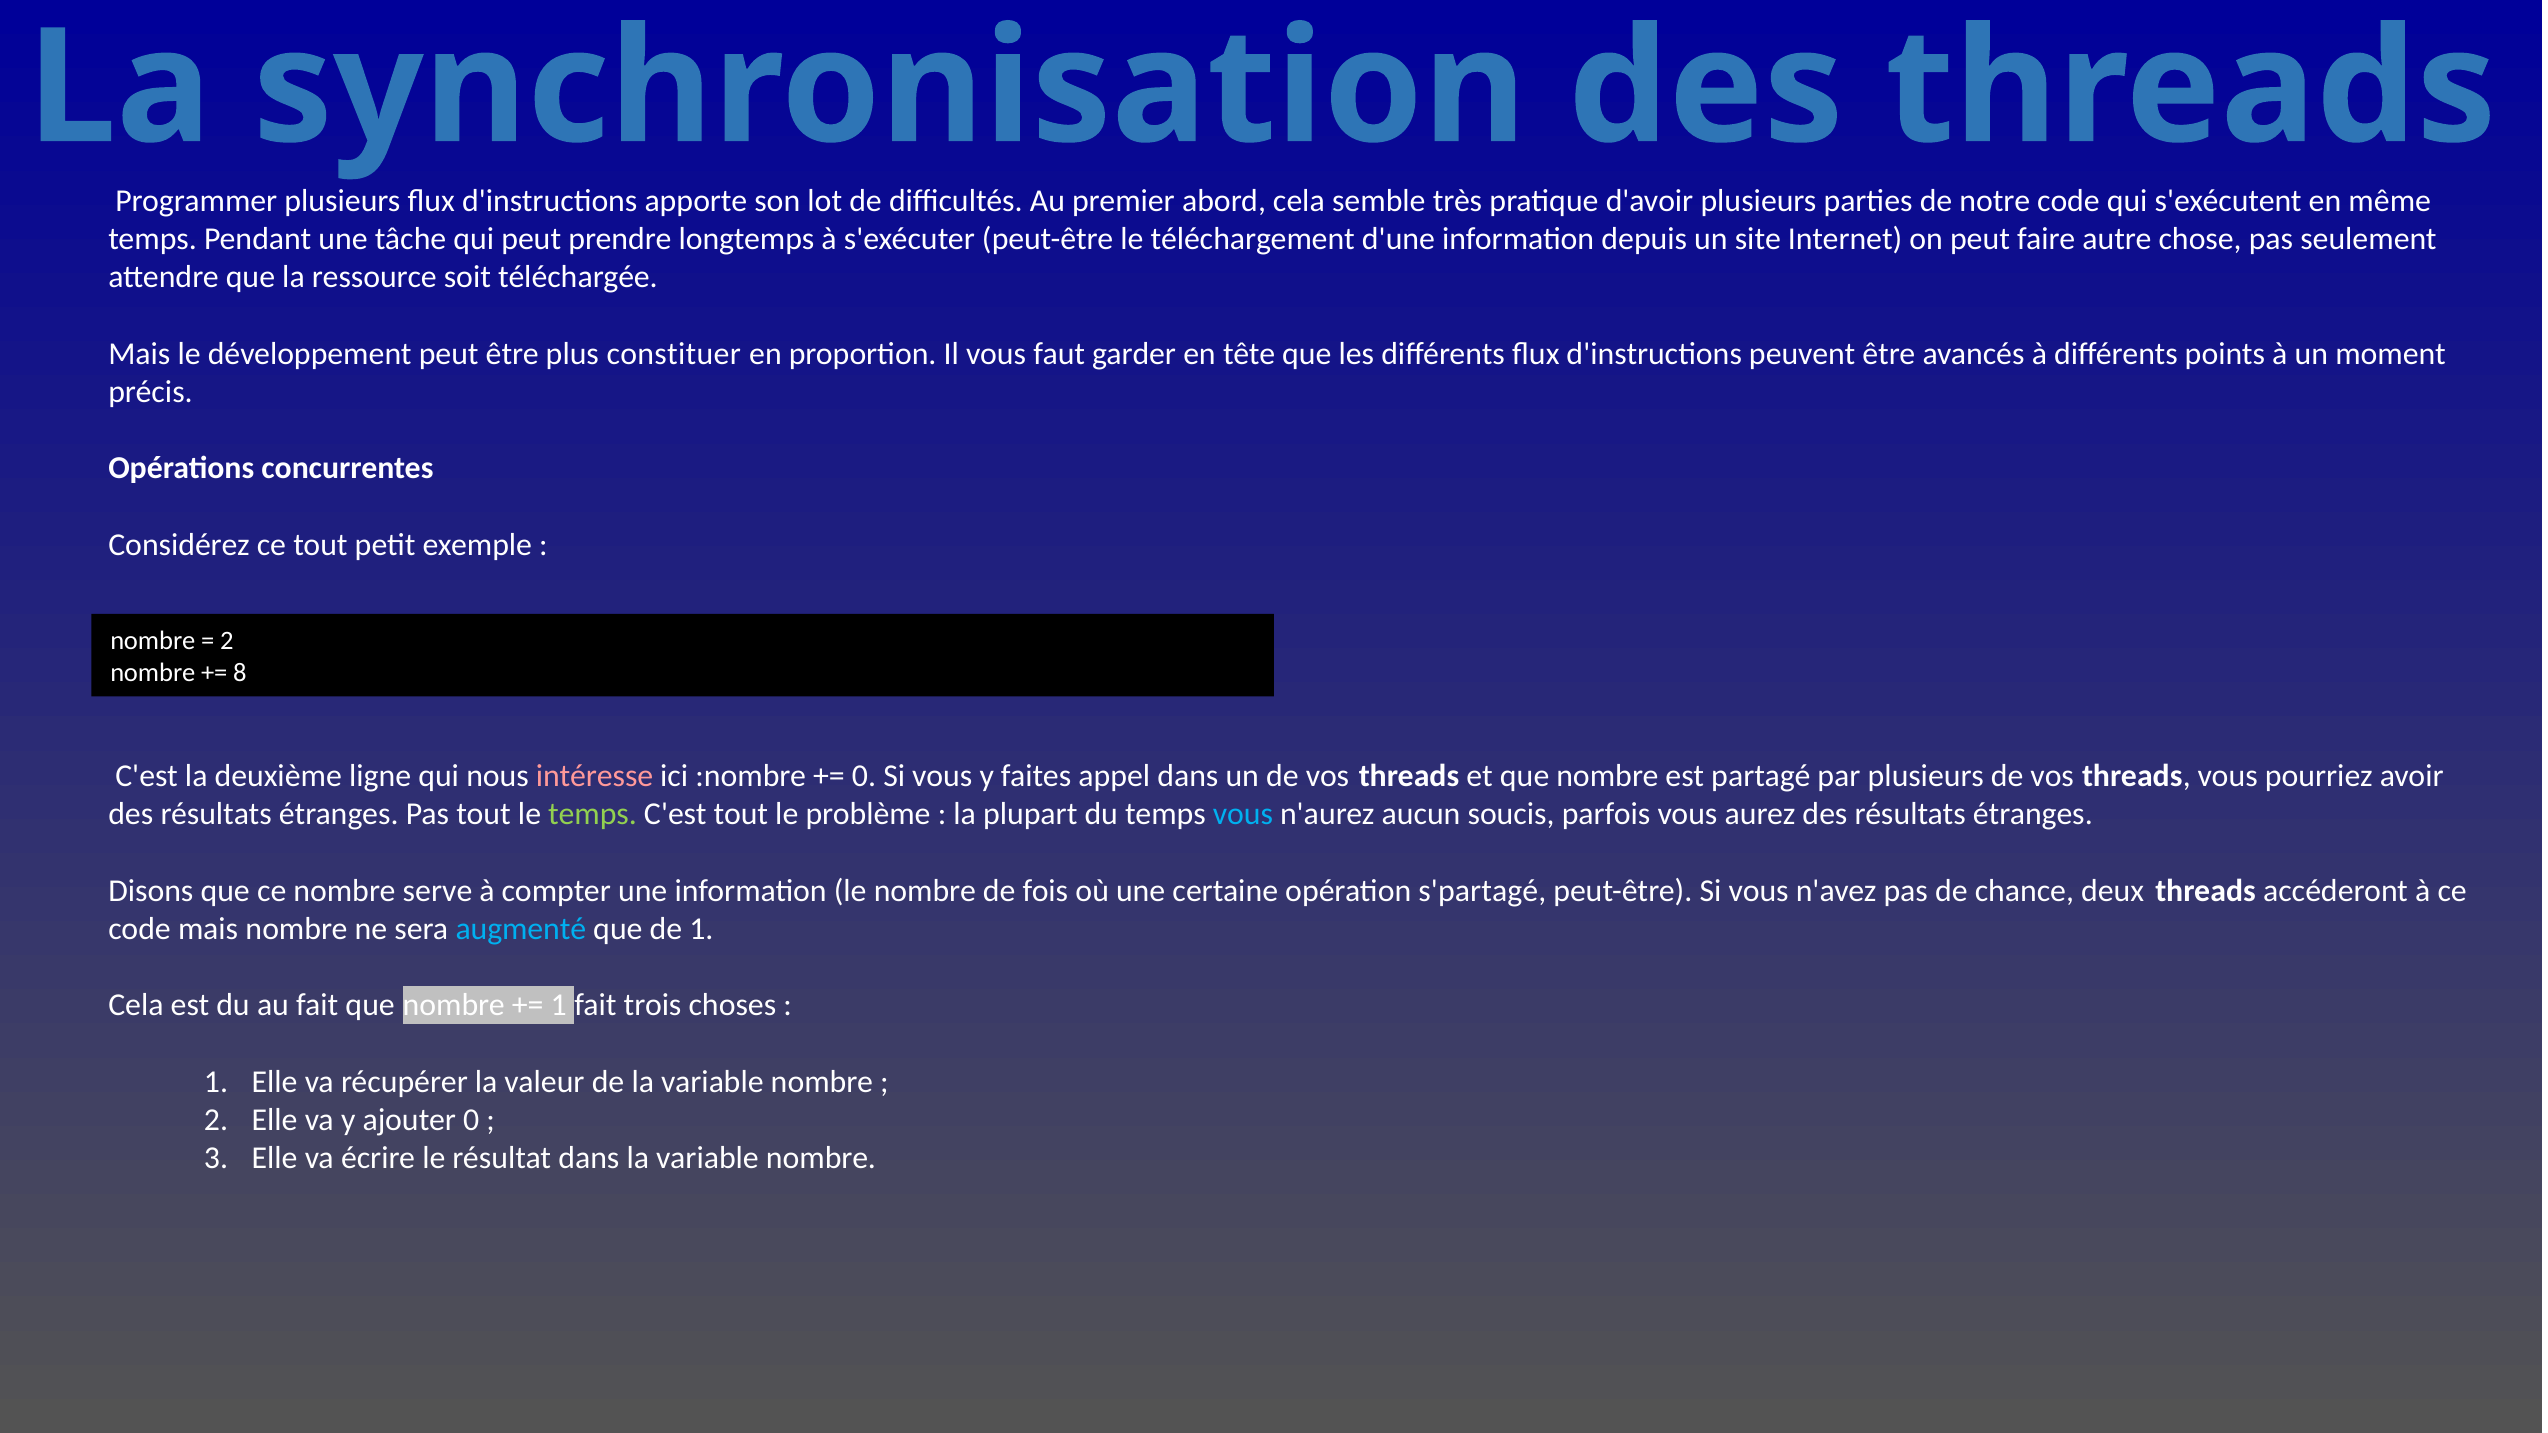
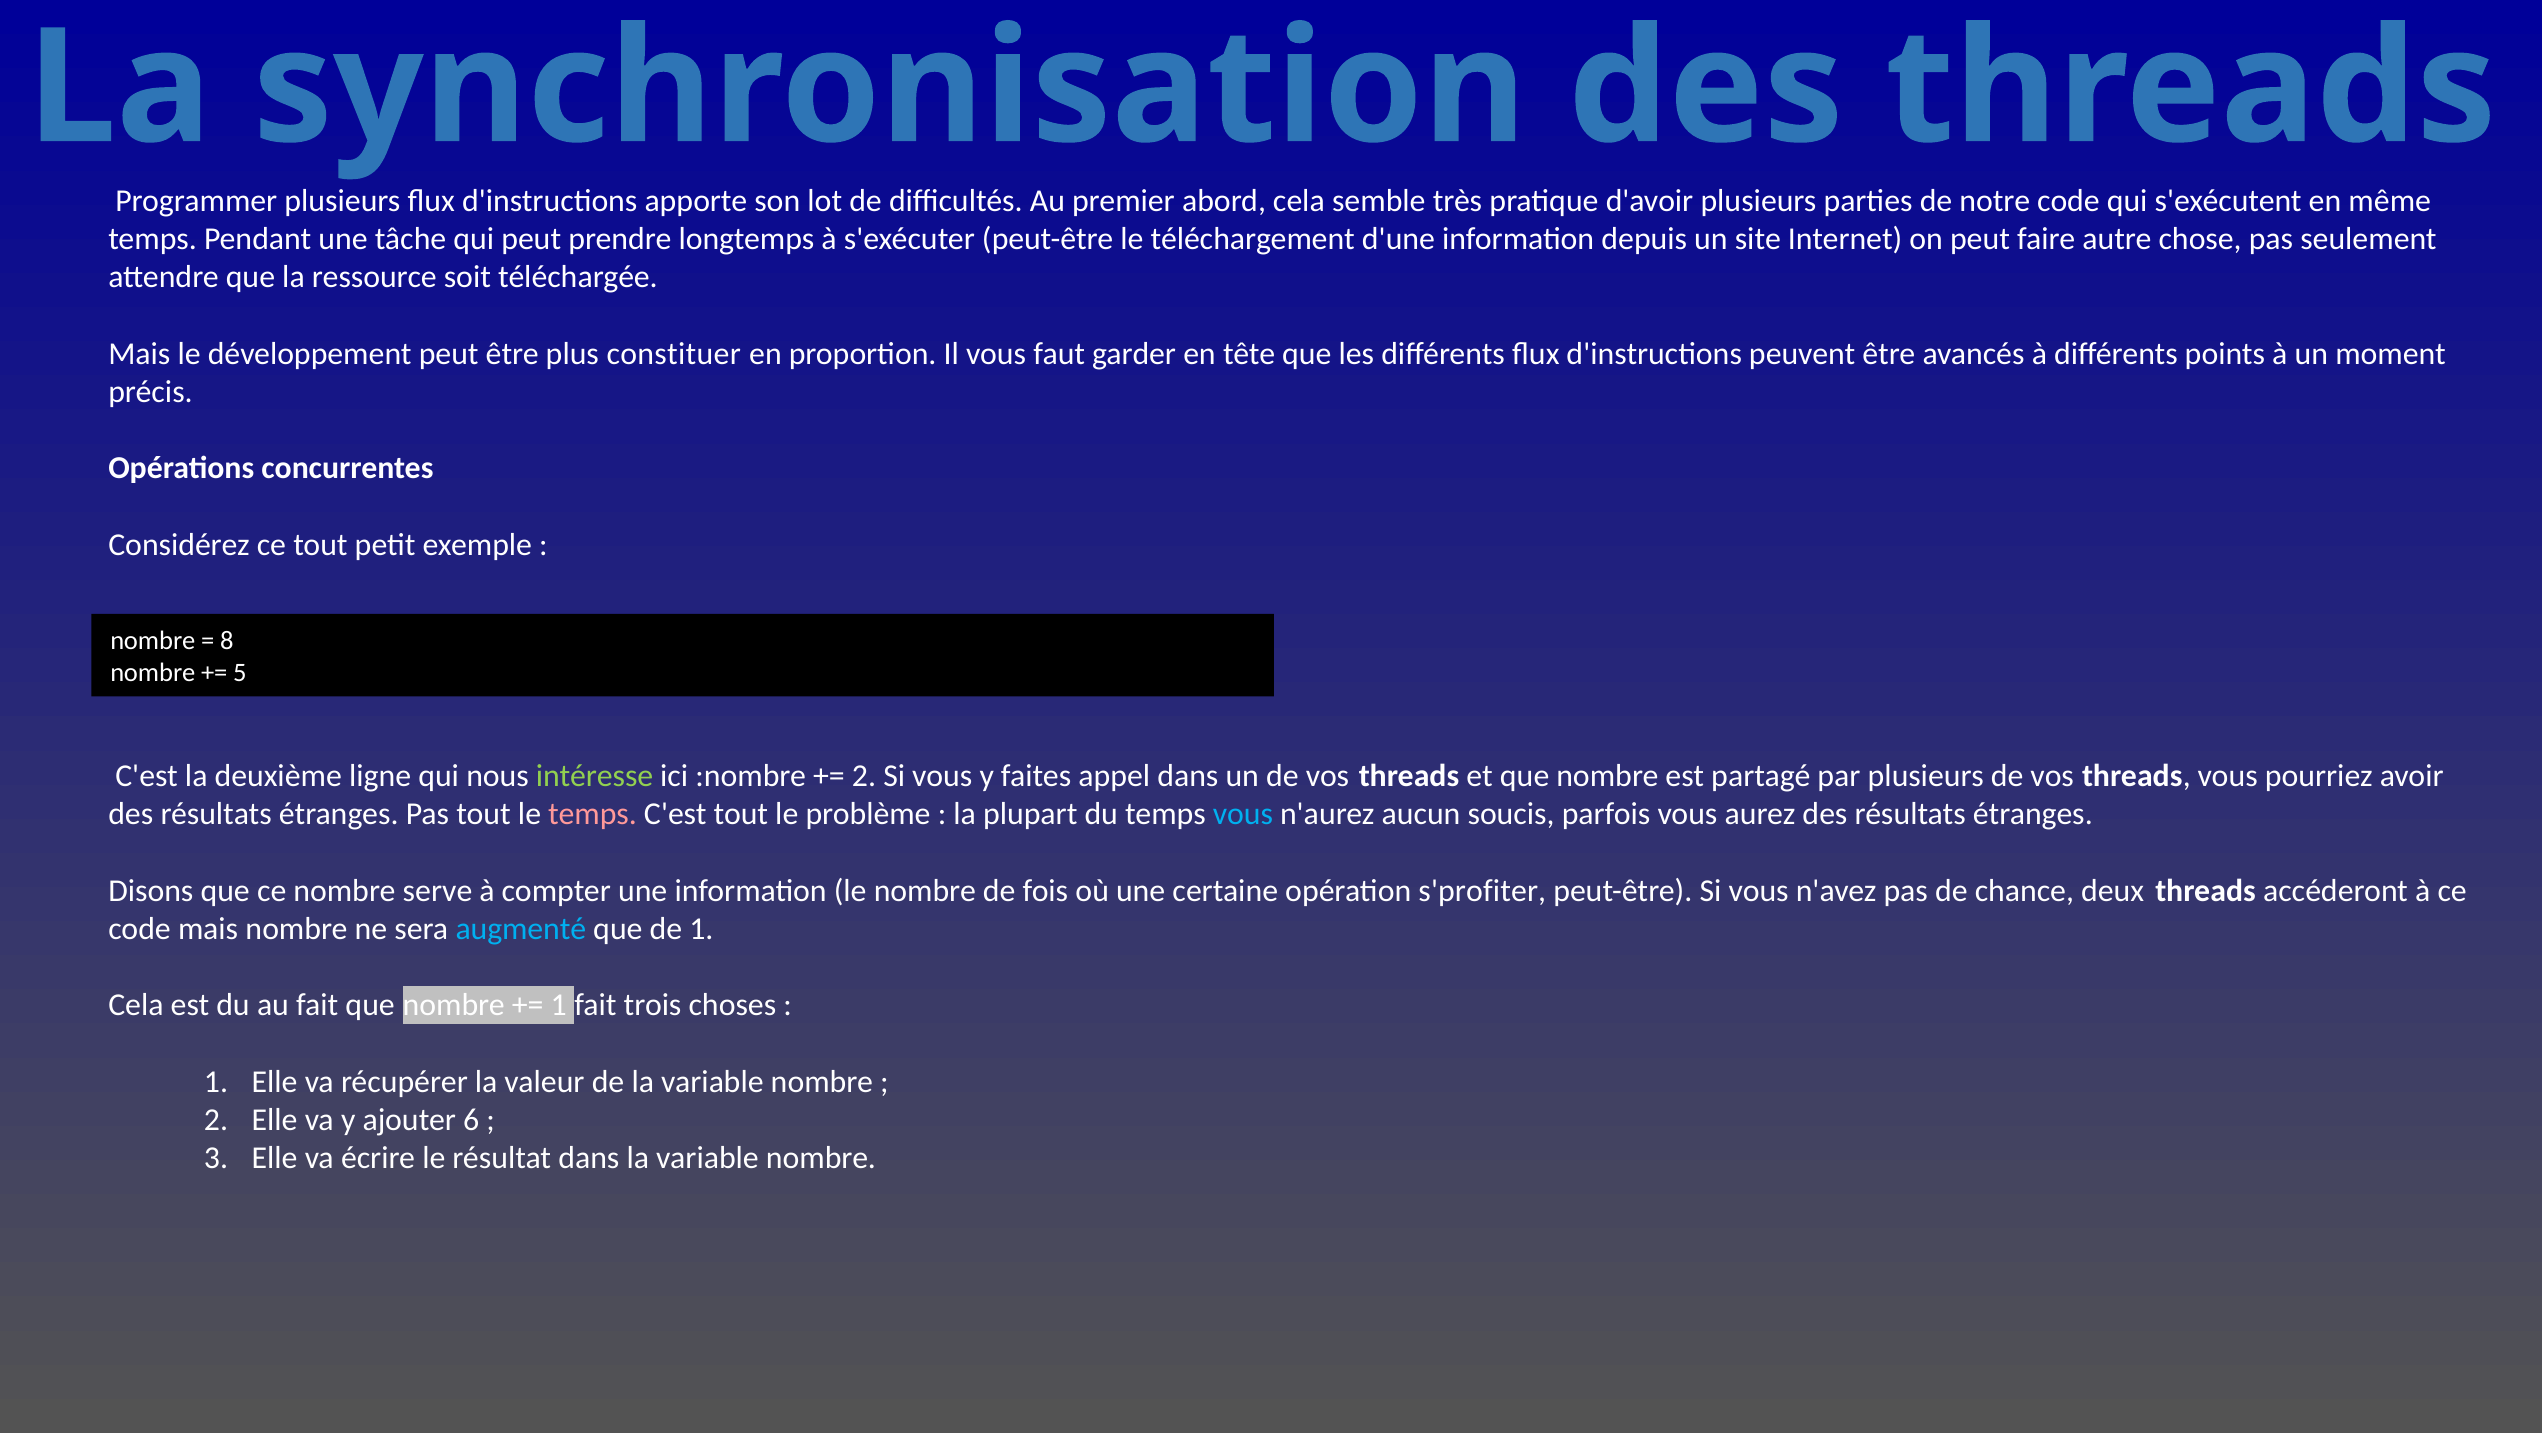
2: 2 -> 8 (227, 641)
8: 8 -> 5 (240, 673)
intéresse colour: pink -> light green (595, 776)
0: 0 -> 2 (864, 776)
temps colour: light green -> pink (592, 814)
s'partagé: s'partagé -> s'profiter (1482, 891)
ajouter 0: 0 -> 6 (471, 1120)
